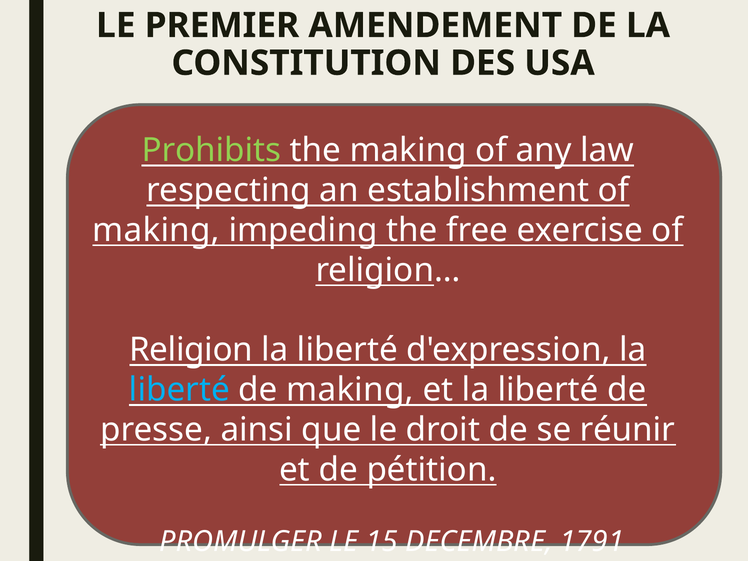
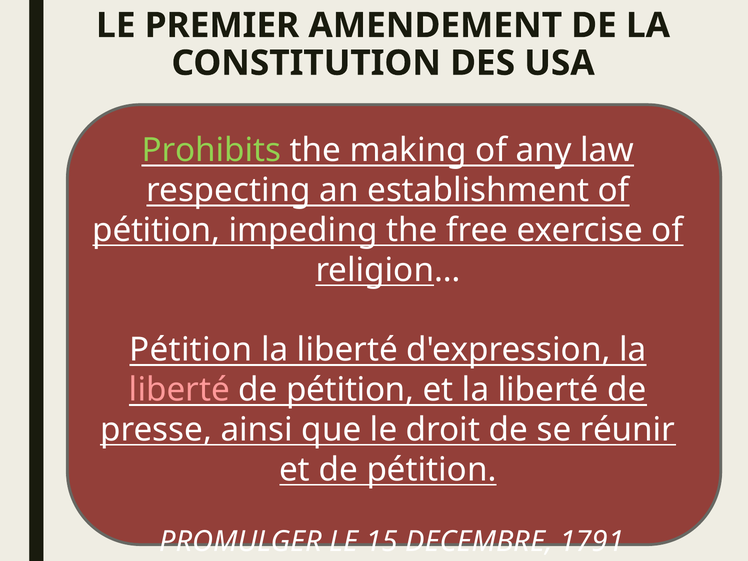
making: making -> pétition (156, 230)
Religion: Religion -> Pétition (191, 350)
liberté colour: light blue -> pink (179, 390)
making: making -> pétition (350, 390)
